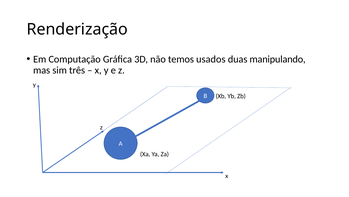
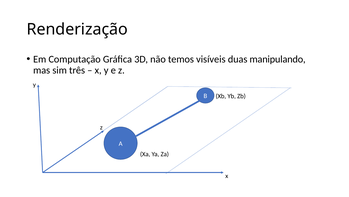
usados: usados -> visíveis (211, 59)
